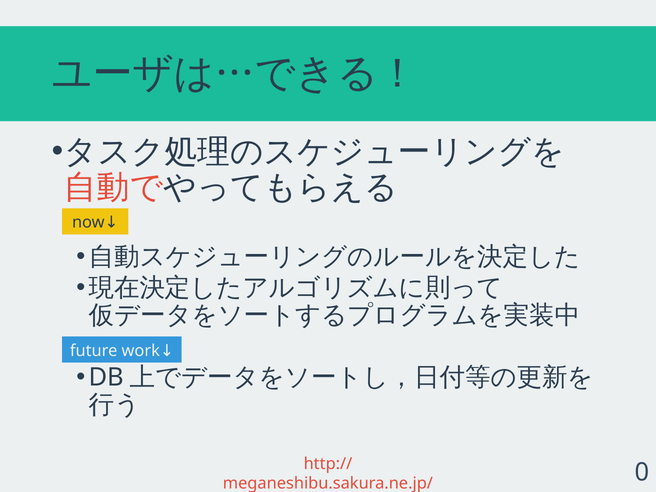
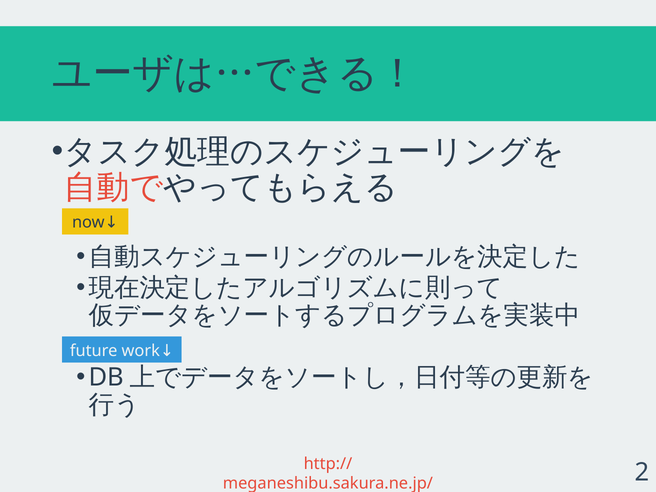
0: 0 -> 2 (642, 472)
